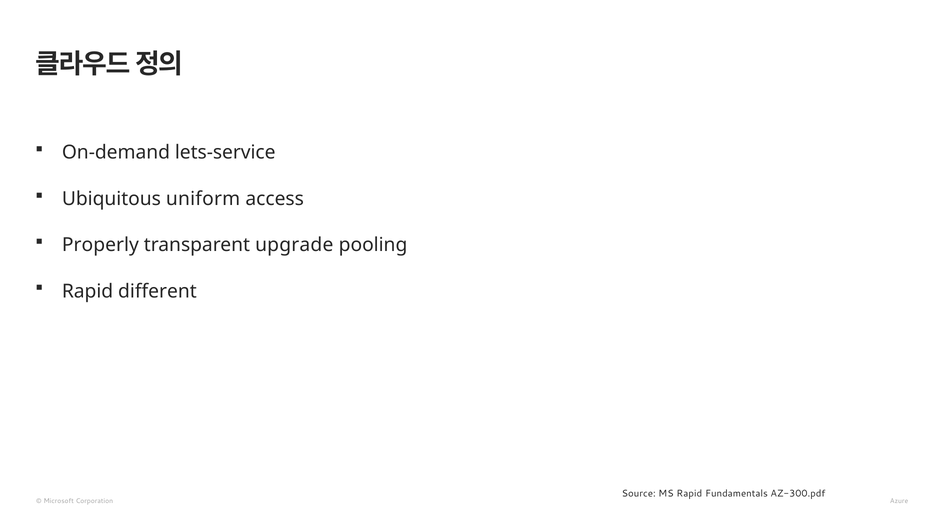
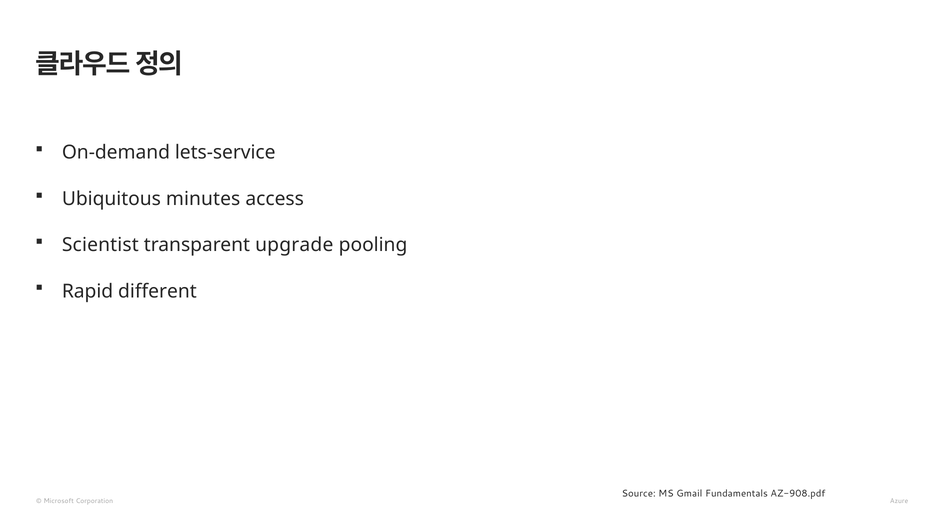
uniform: uniform -> minutes (203, 199)
Properly: Properly -> Scientist (100, 245)
MS Rapid: Rapid -> Gmail (689, 494)
AZ-300.pdf: AZ-300.pdf -> AZ-908.pdf (798, 494)
